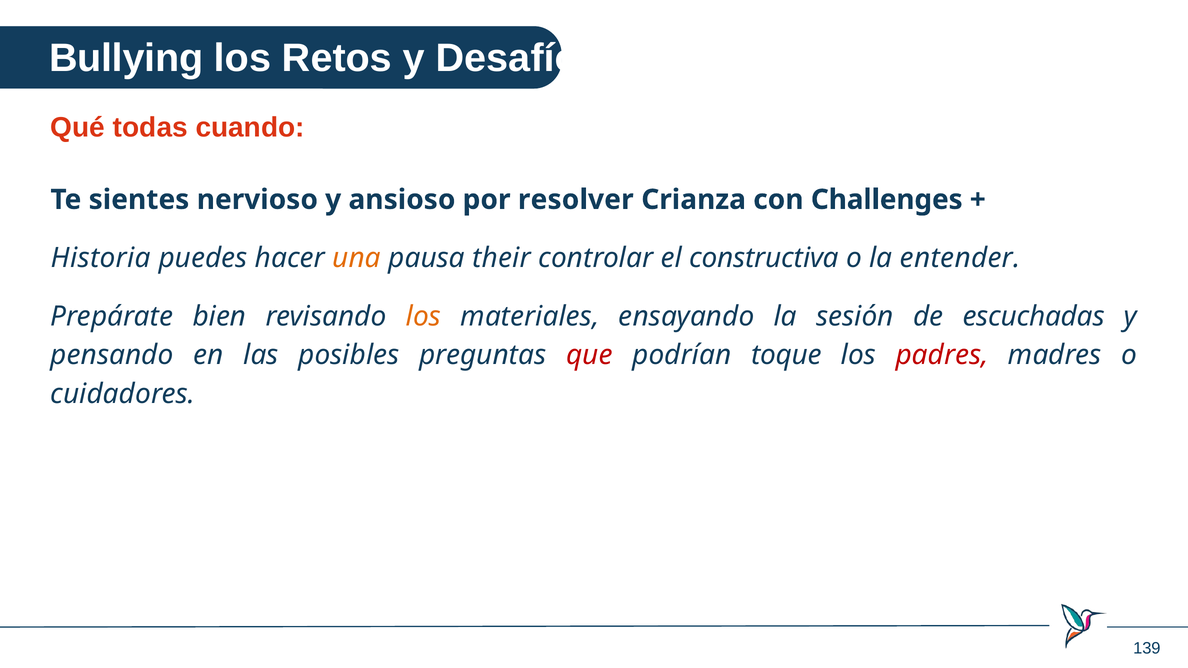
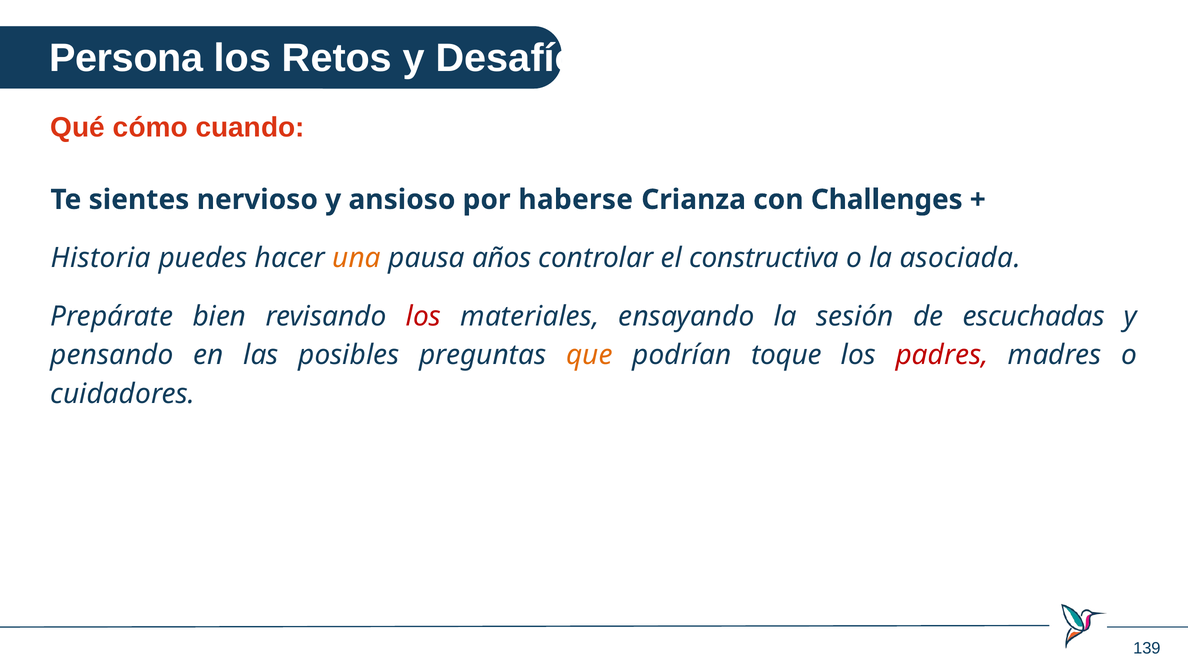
Bullying: Bullying -> Persona (126, 58)
todas: todas -> cómo (150, 127)
resolver: resolver -> haberse (576, 200)
their: their -> años (502, 258)
entender: entender -> asociada (960, 258)
los colour: orange -> red (423, 317)
que colour: red -> orange (589, 355)
